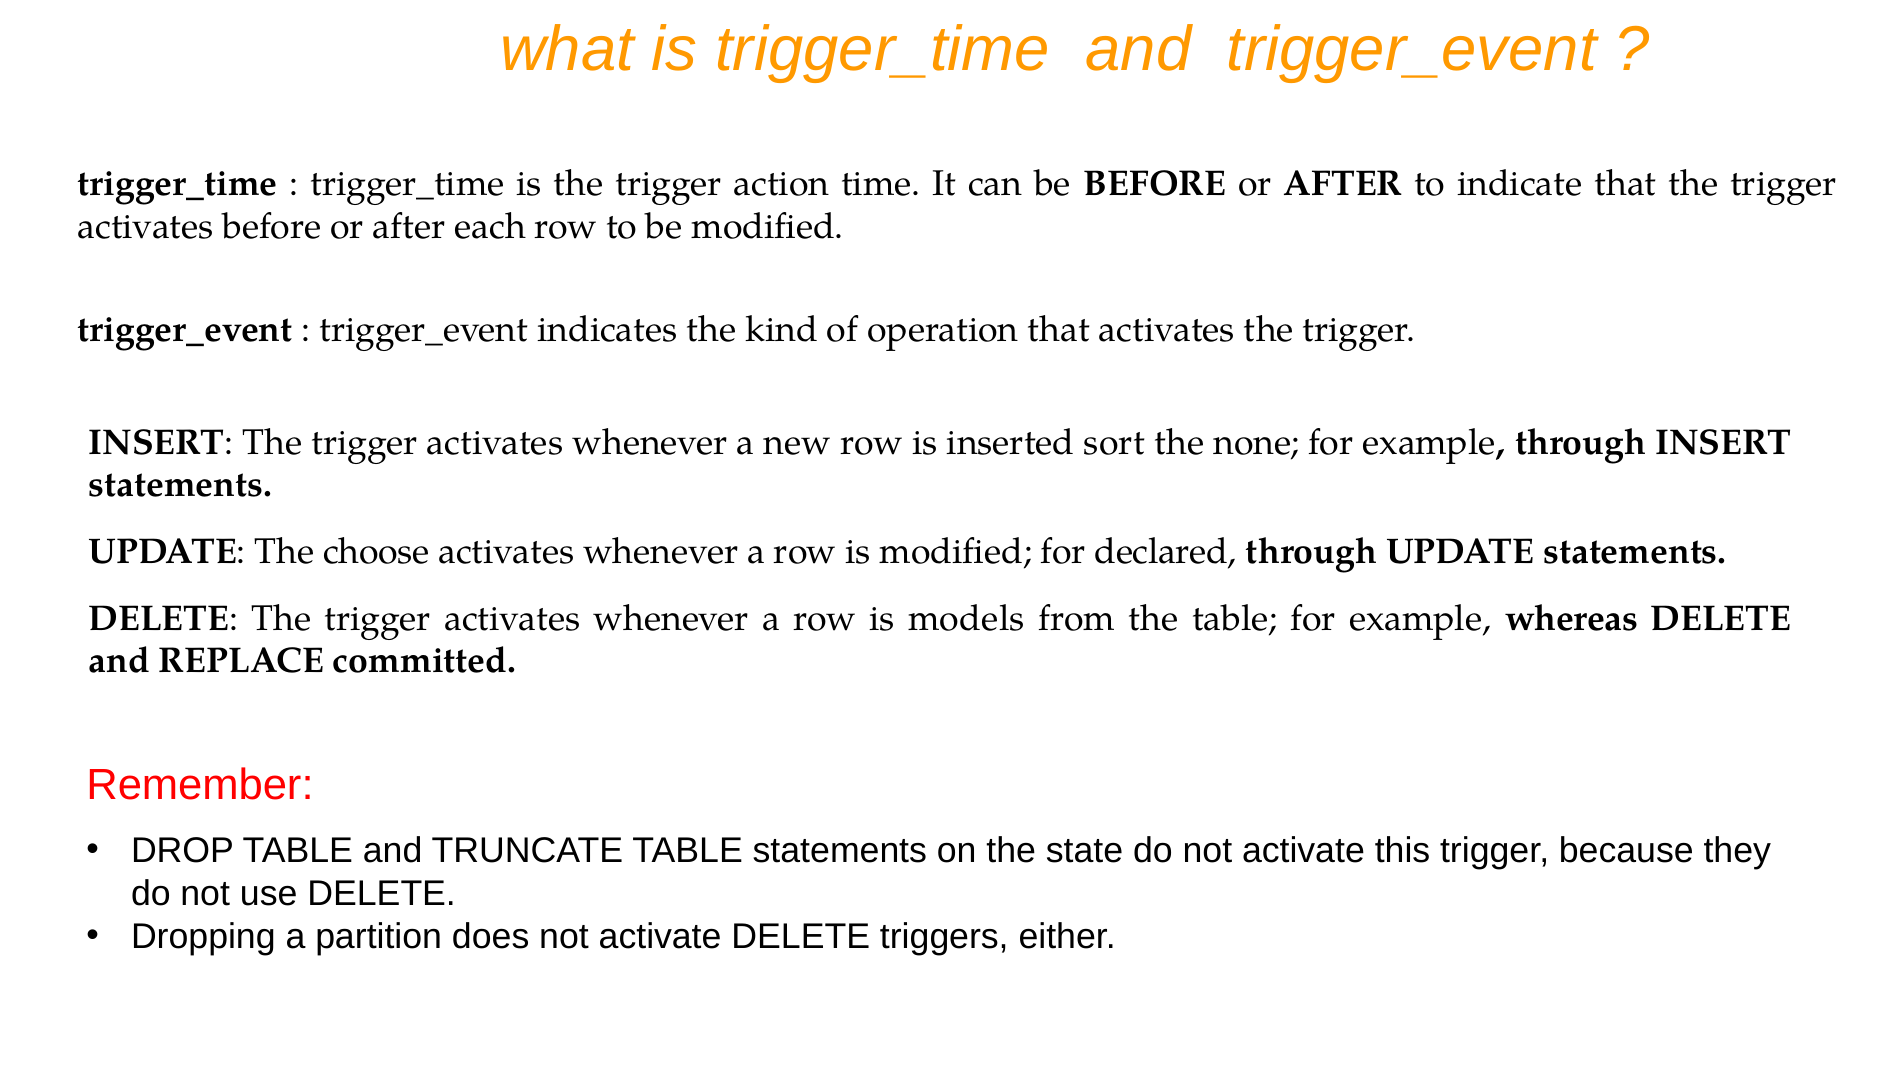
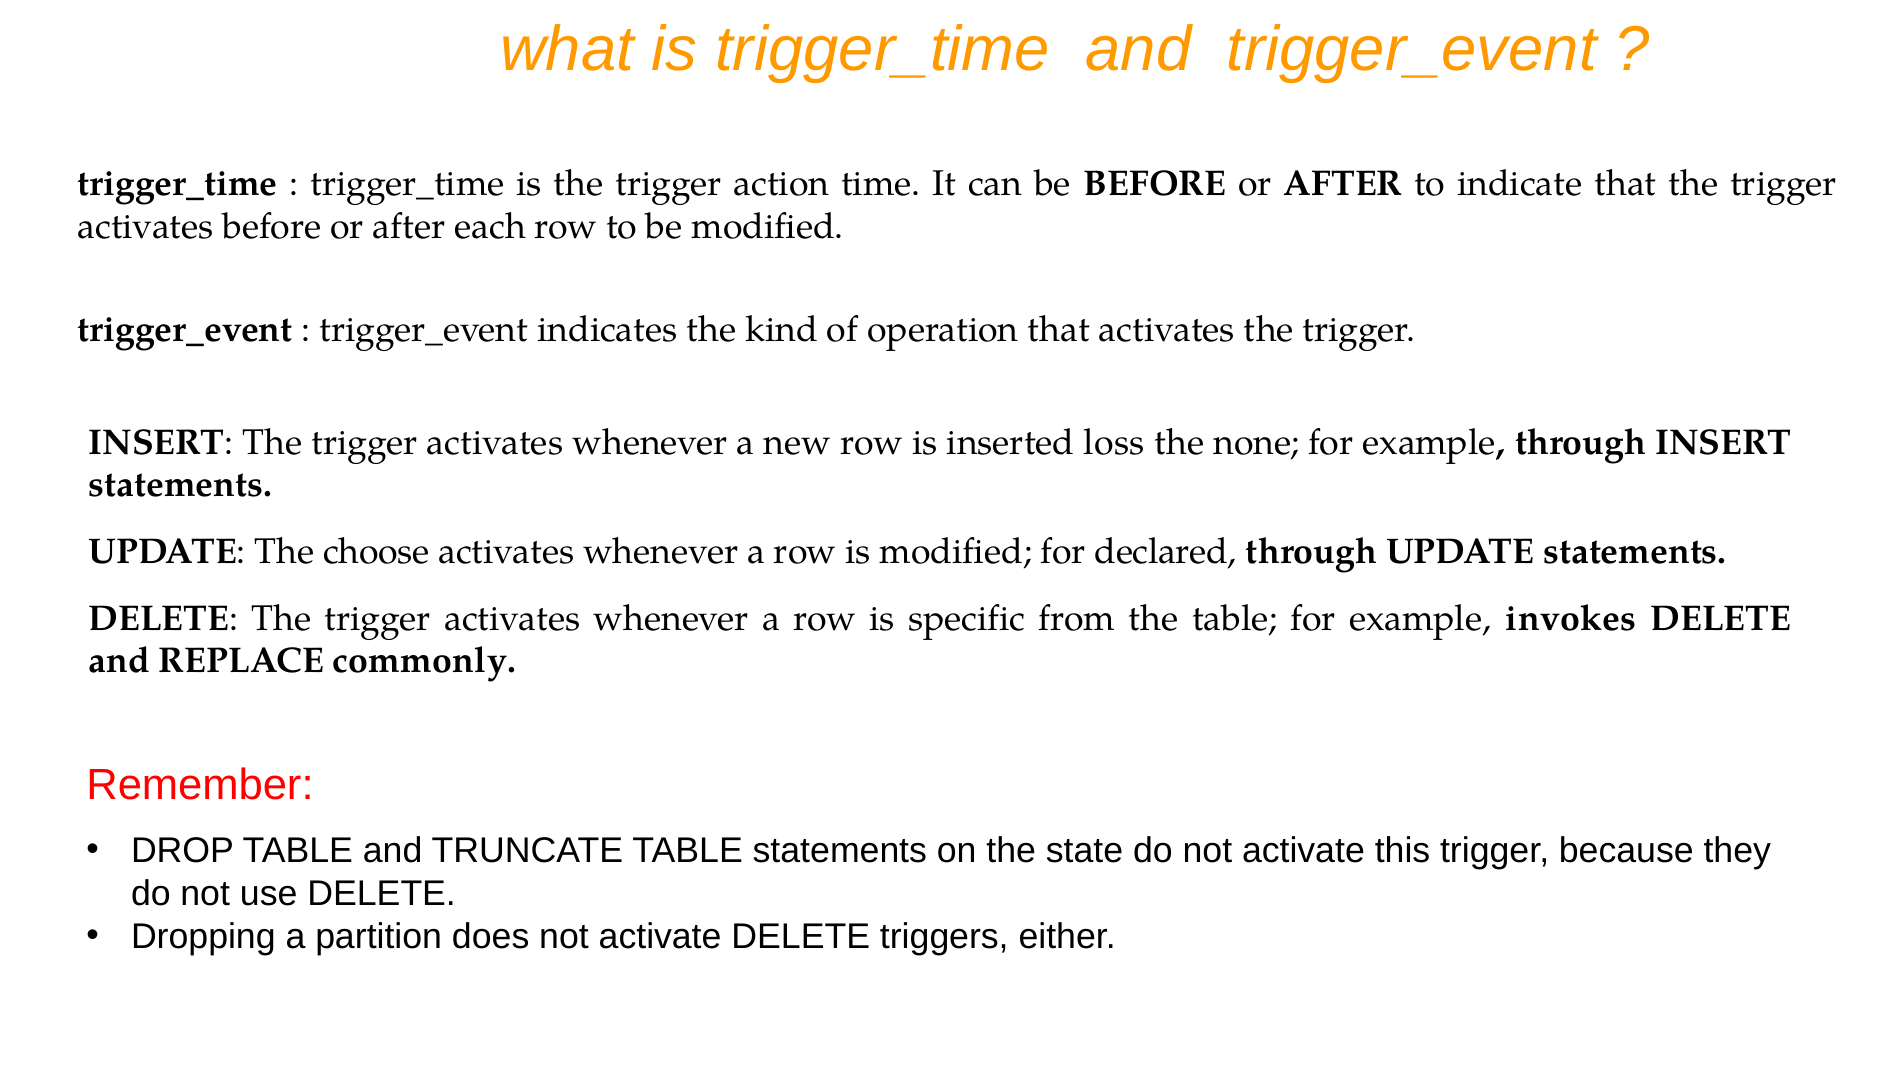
sort: sort -> loss (1114, 442)
models: models -> specific (967, 619)
whereas: whereas -> invokes (1571, 619)
committed: committed -> commonly (424, 661)
